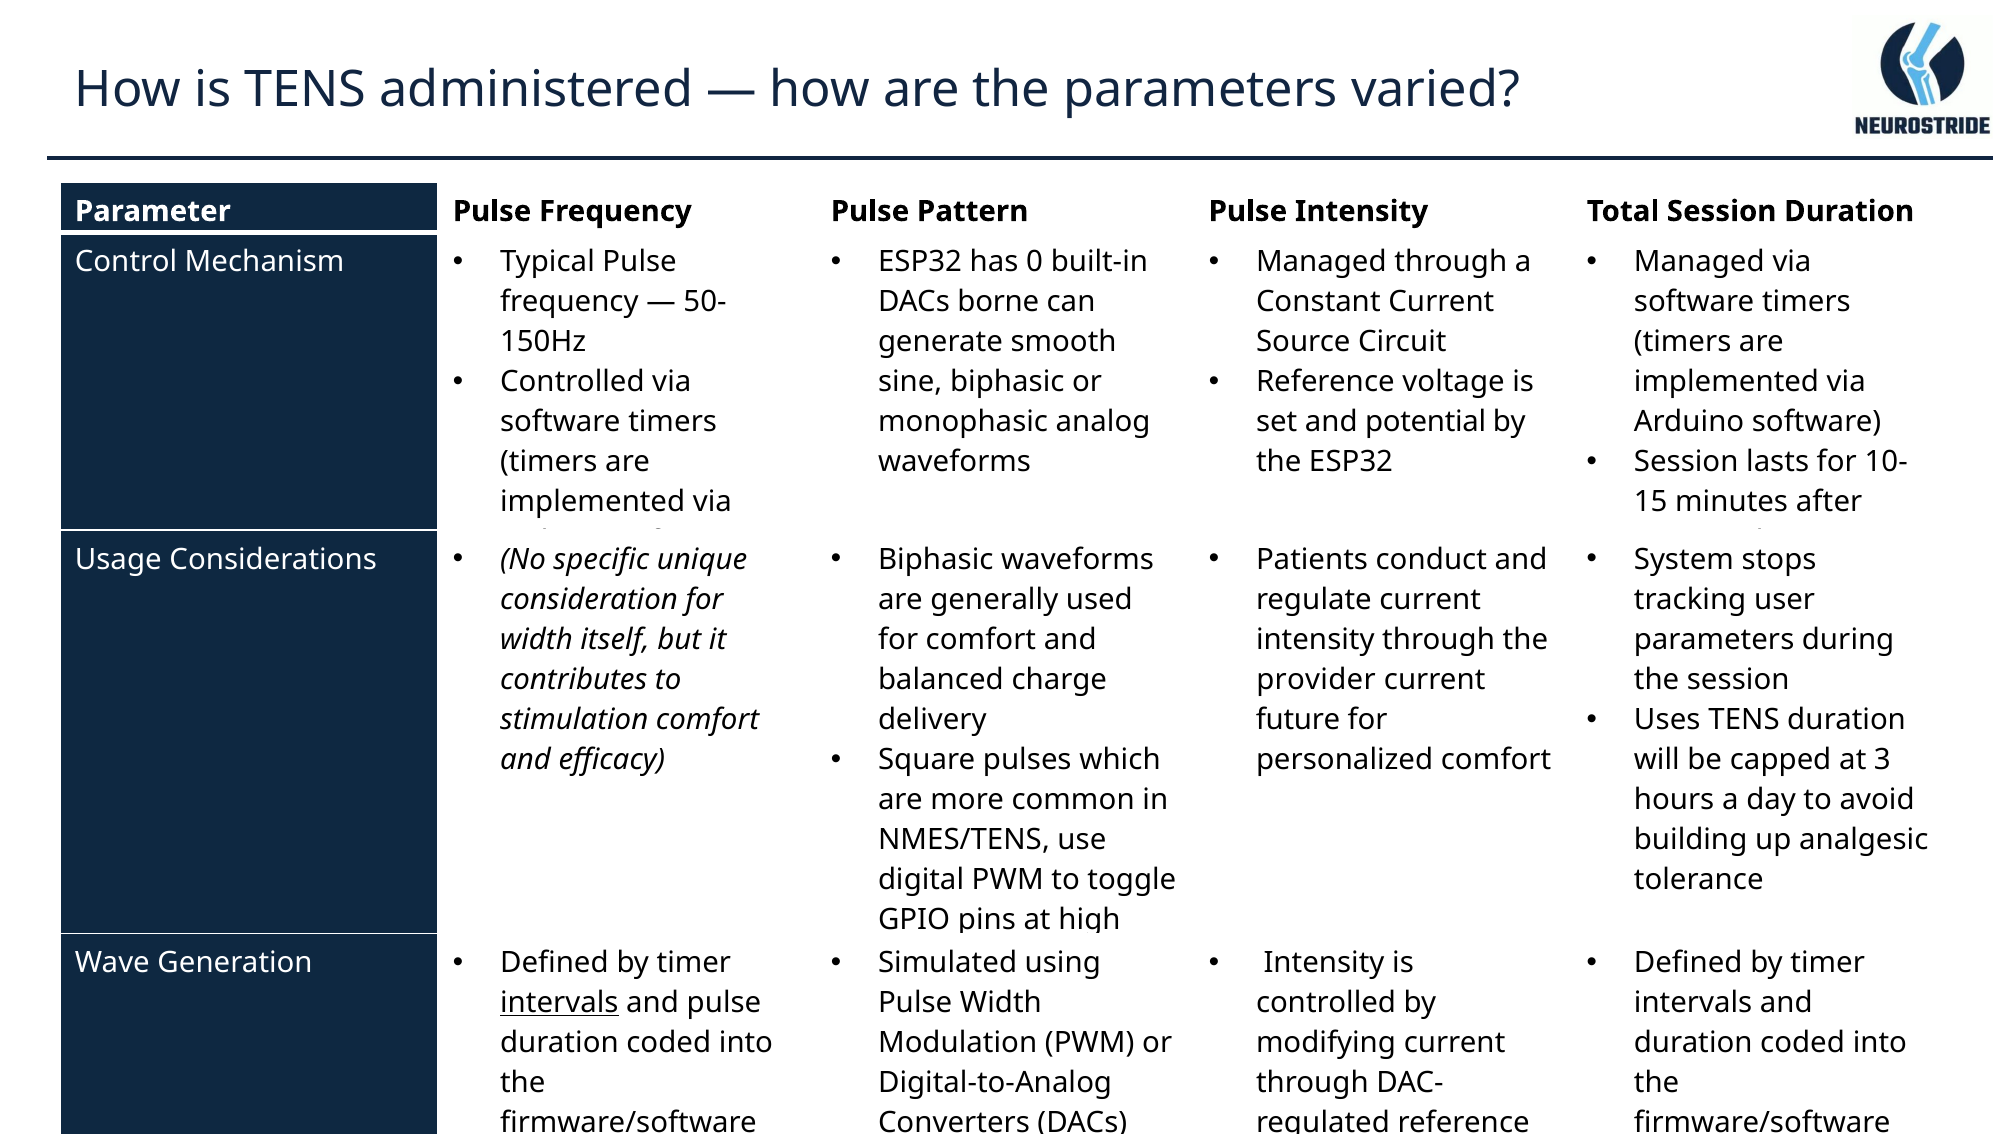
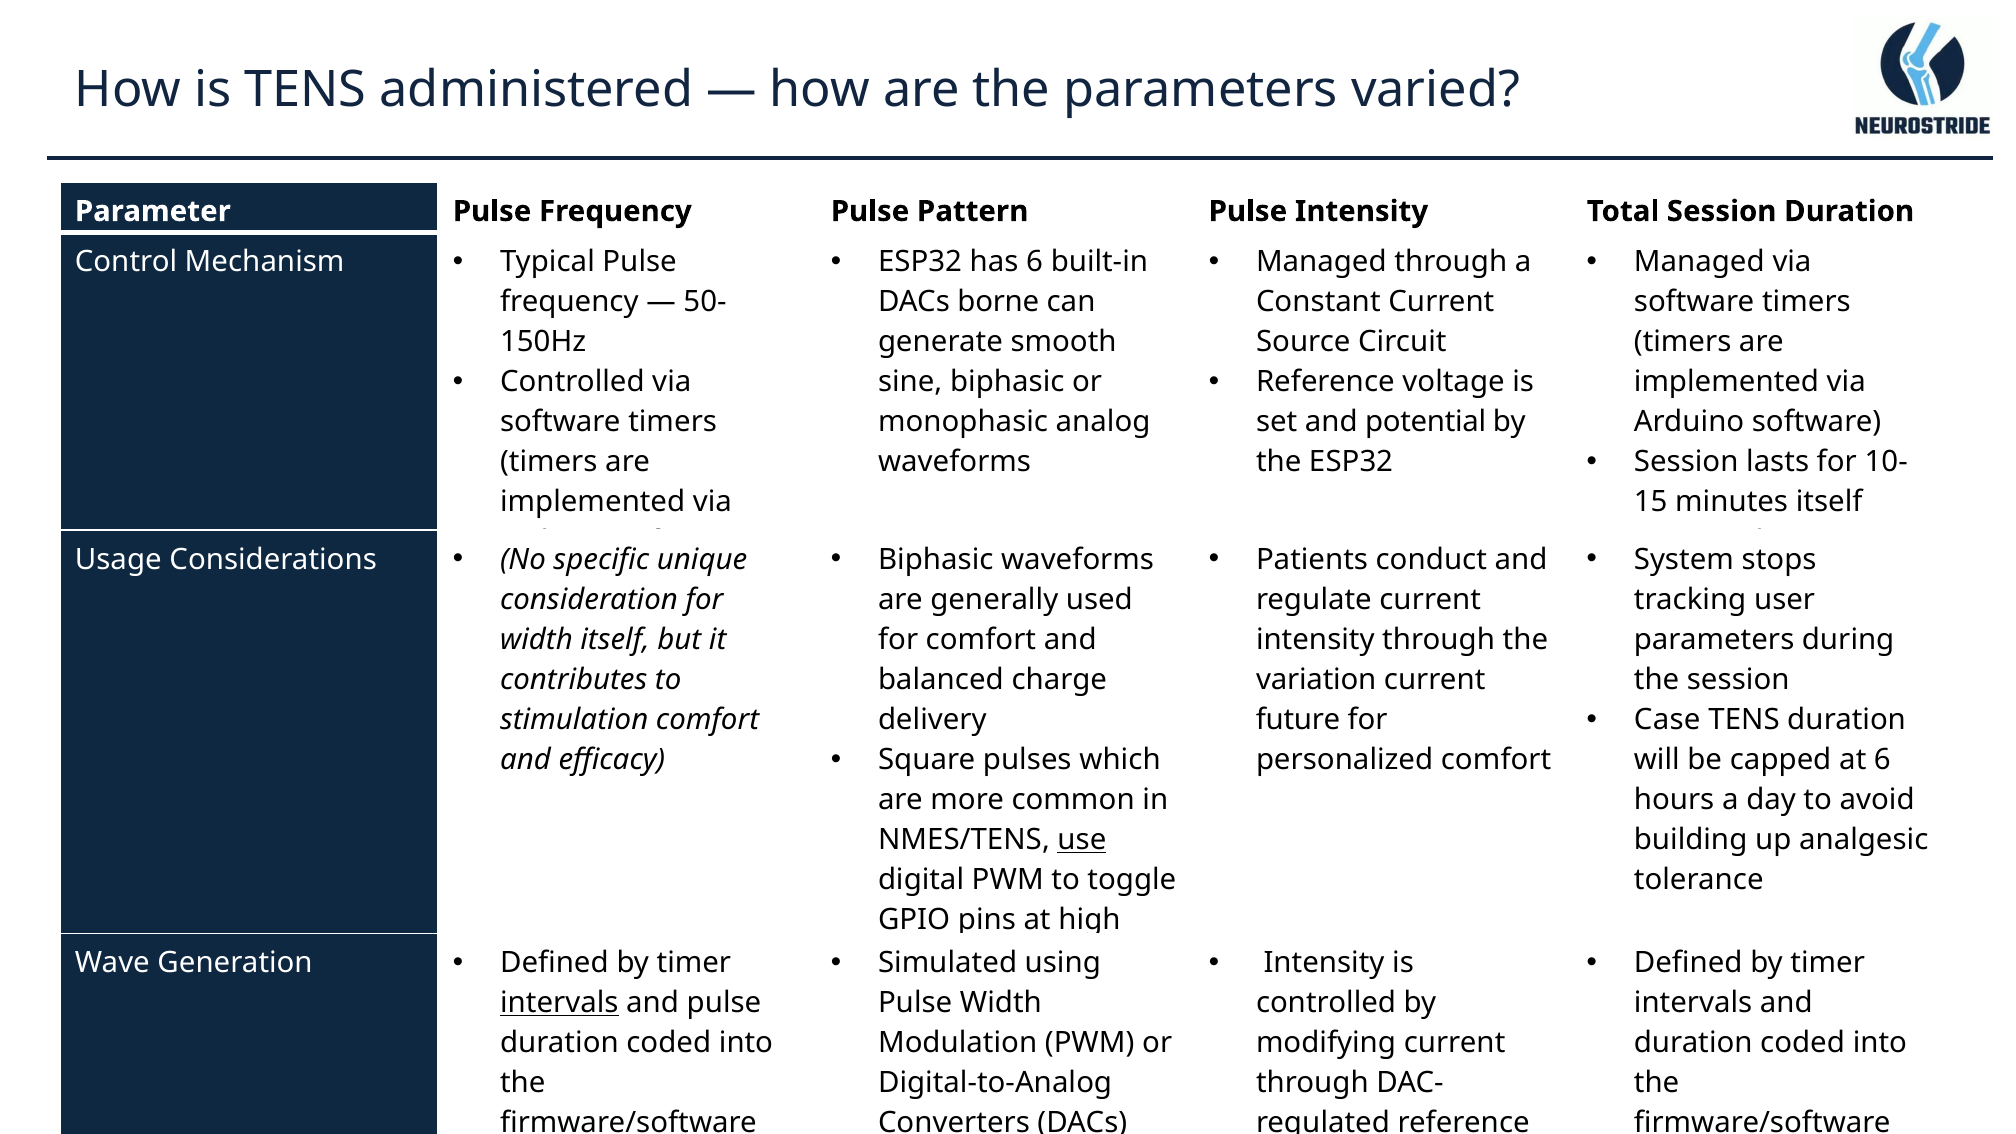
has 0: 0 -> 6 (1035, 262)
minutes after: after -> itself (1829, 502)
provider: provider -> variation (1316, 680)
Uses: Uses -> Case (1667, 720)
at 3: 3 -> 6 (1882, 760)
use underline: none -> present (1082, 840)
